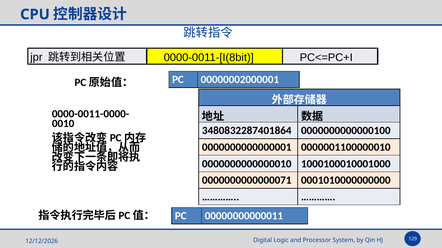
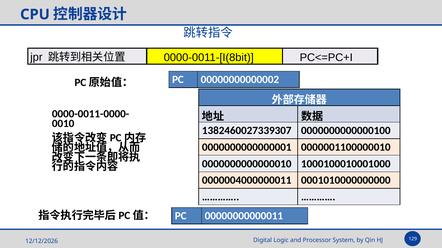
00000002000001: 00000002000001 -> 00000000000002 (240, 80)
3480832287401864: 3480832287401864 -> 1382460027339307 (247, 131)
0000000000000071: 0000000000000071 -> 0000004000000011 (247, 181)
